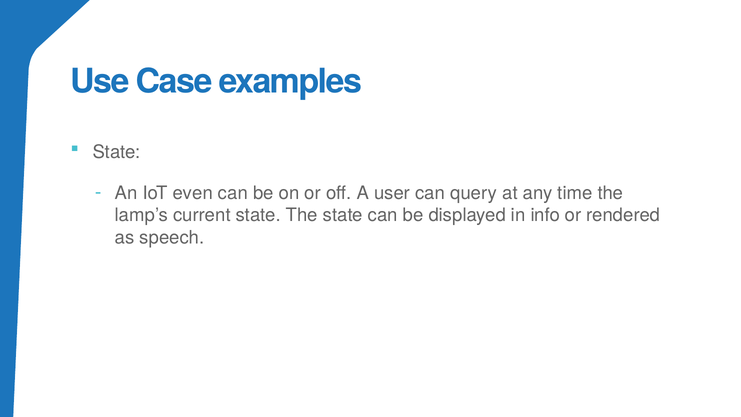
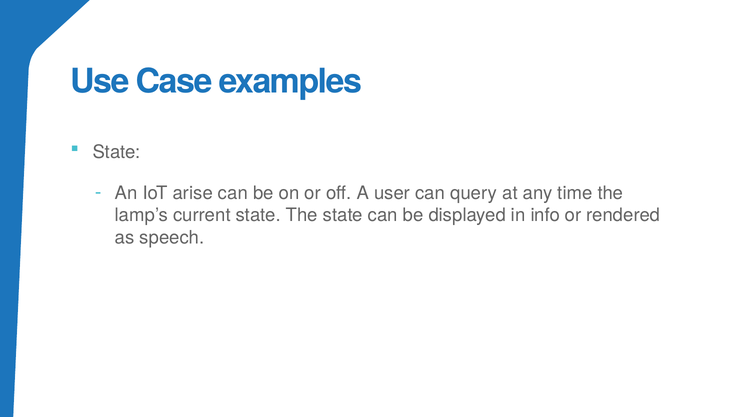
even: even -> arise (193, 193)
